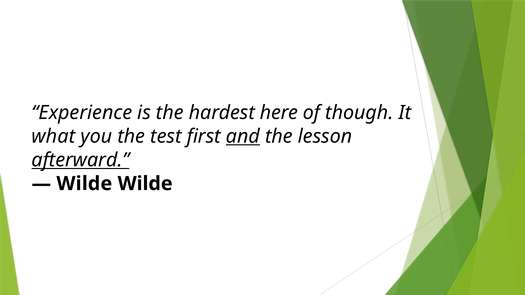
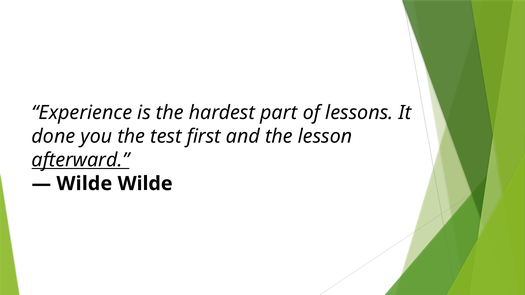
here: here -> part (279, 113)
though: though -> lessons (359, 113)
what: what -> done (53, 137)
and underline: present -> none (243, 137)
